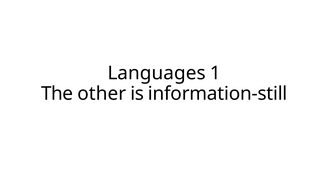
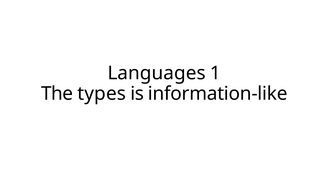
other: other -> types (102, 94)
information-still: information-still -> information-like (218, 94)
